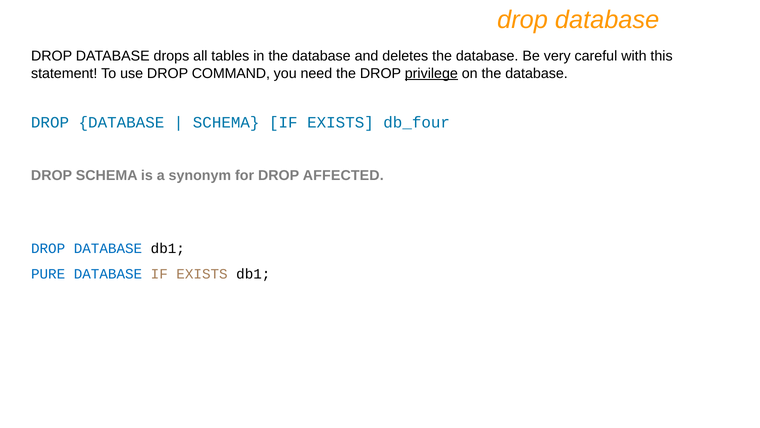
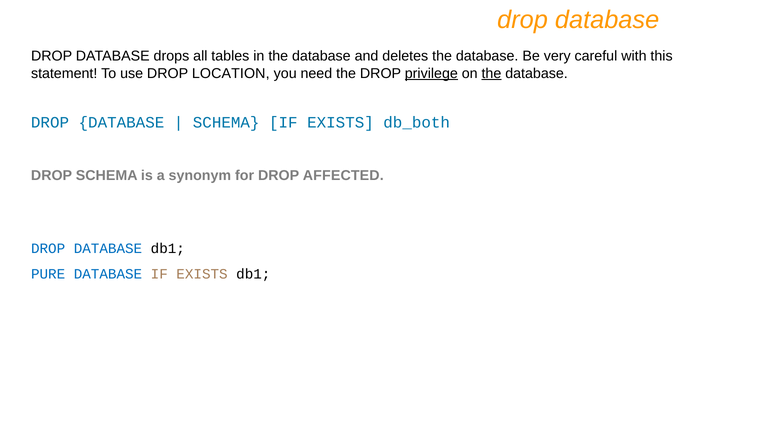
COMMAND: COMMAND -> LOCATION (231, 73)
the underline: none -> present (491, 73)
db_four: db_four -> db_both (417, 122)
